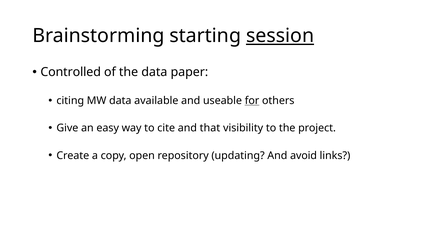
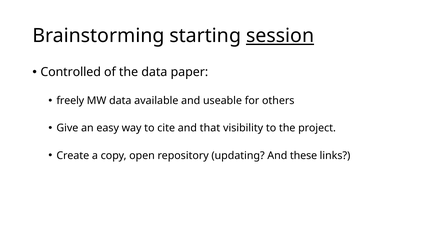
citing: citing -> freely (70, 100)
for underline: present -> none (252, 100)
avoid: avoid -> these (304, 155)
